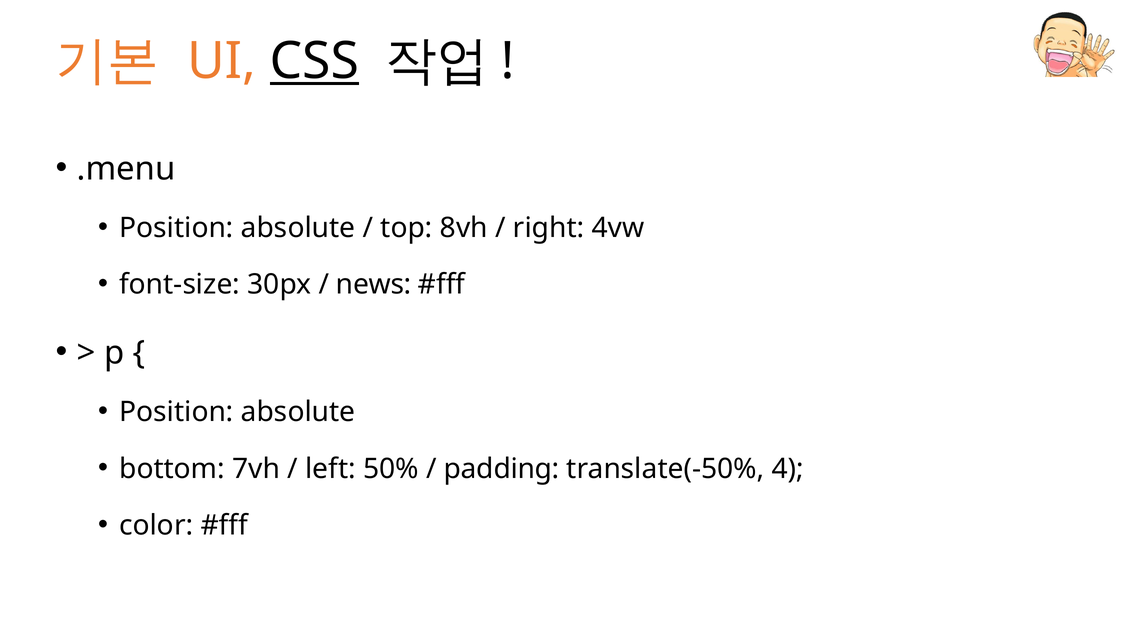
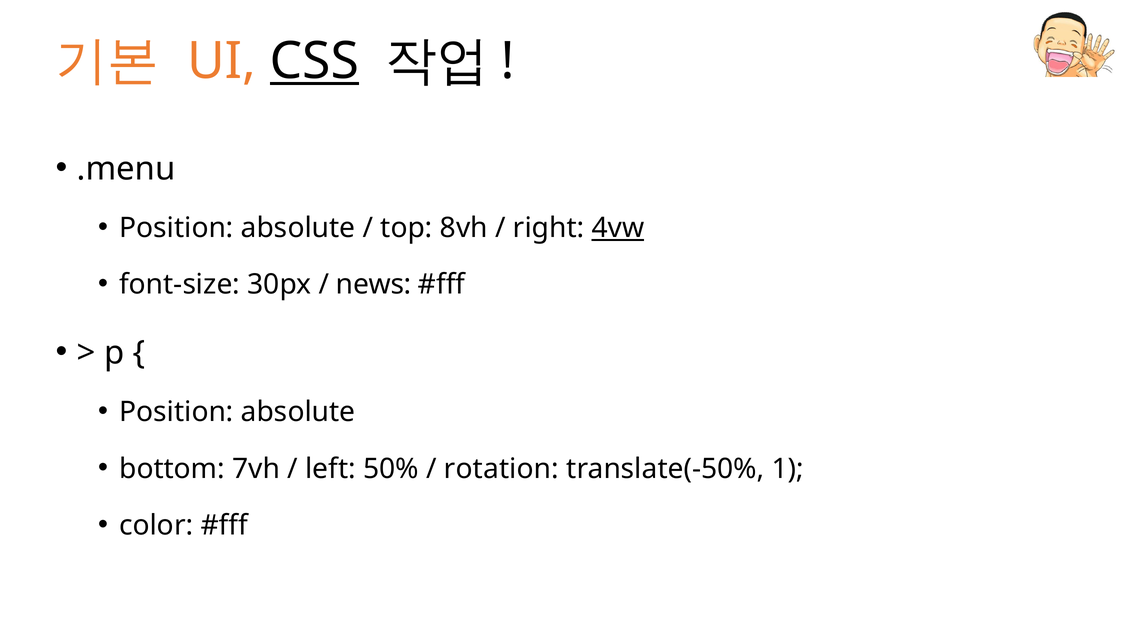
4vw underline: none -> present (618, 228)
padding: padding -> rotation (501, 468)
4: 4 -> 1 (788, 468)
